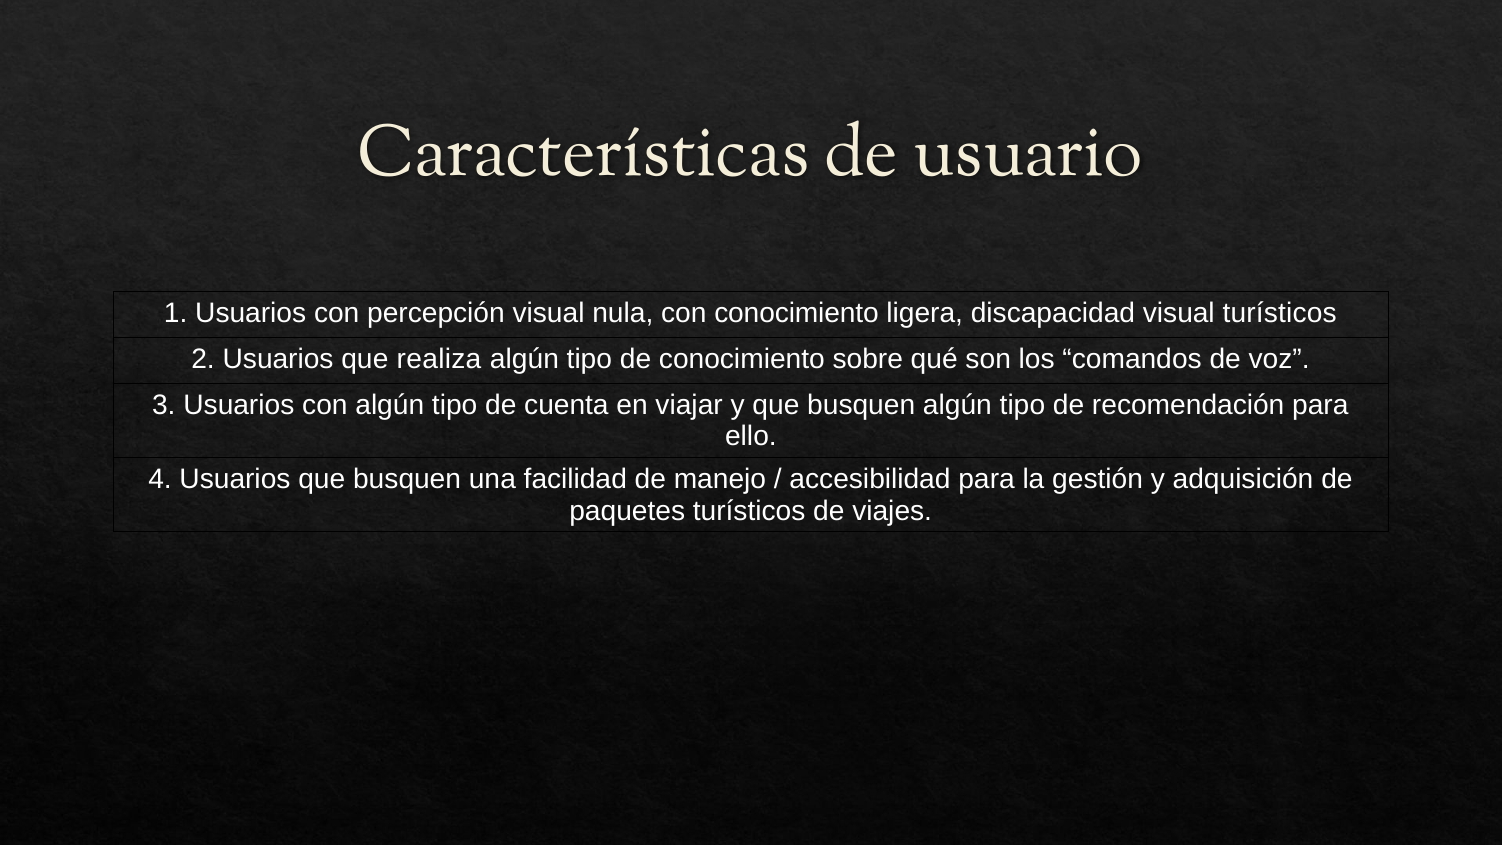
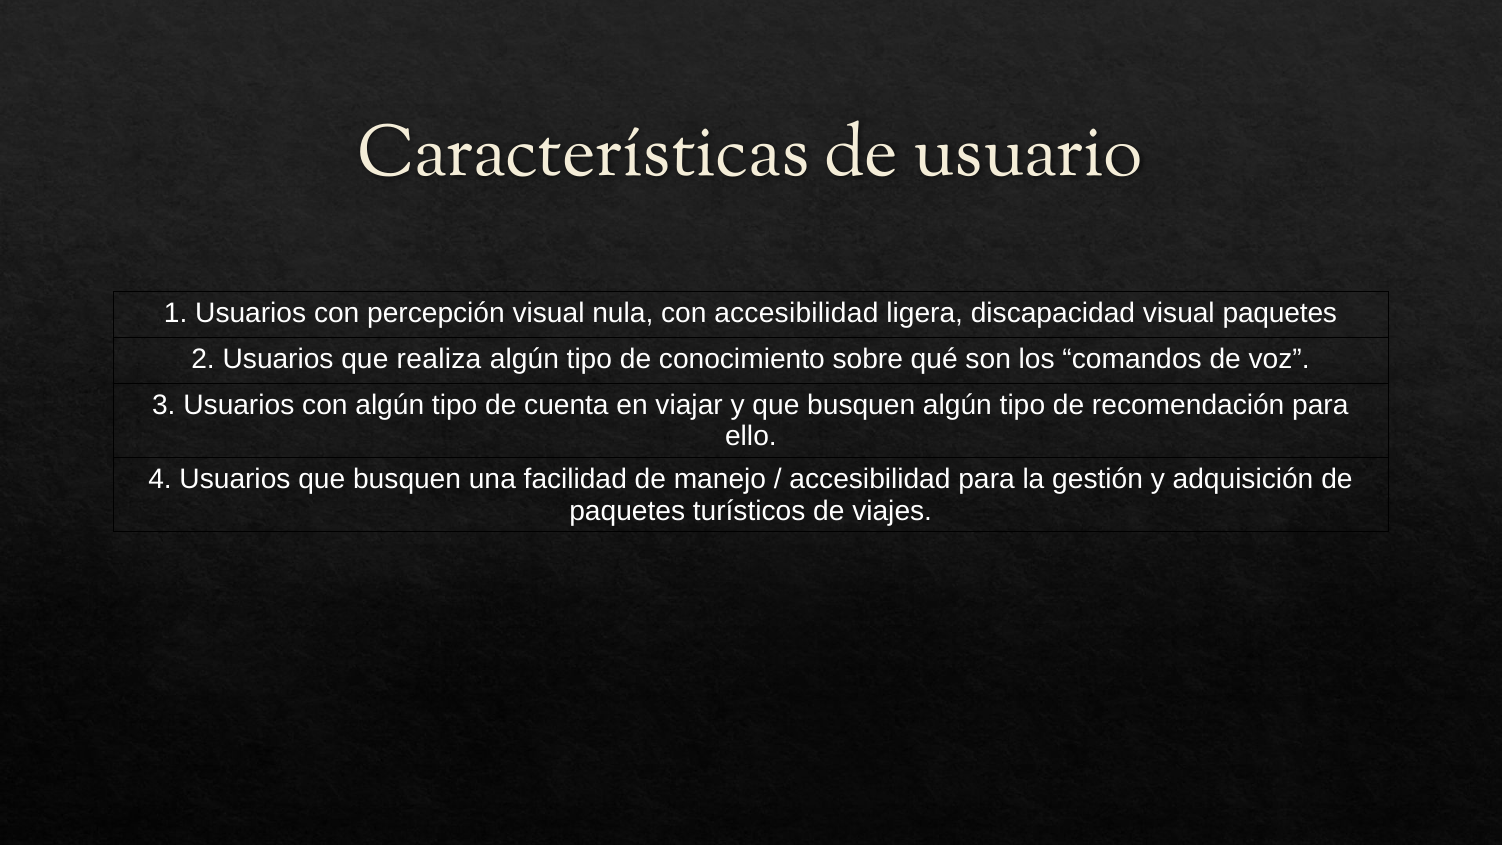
con conocimiento: conocimiento -> accesibilidad (796, 314)
visual turísticos: turísticos -> paquetes (1280, 314)
